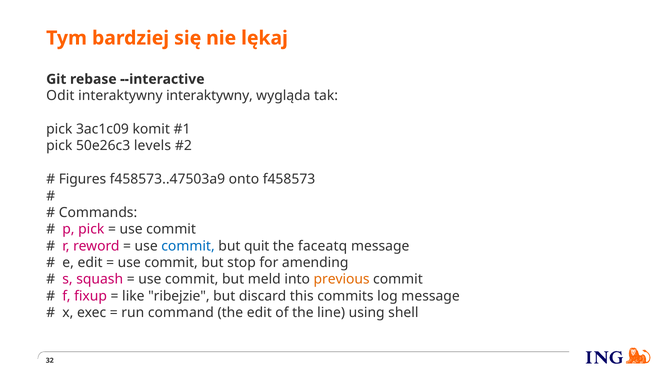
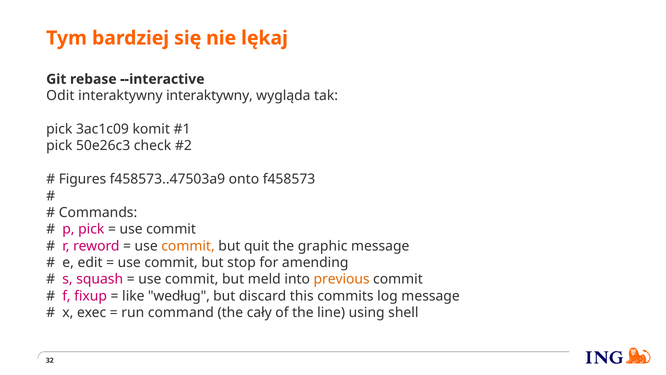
levels: levels -> check (153, 146)
commit colour: blue -> orange (188, 246)
faceatq: faceatq -> graphic (323, 246)
ribejzie: ribejzie -> według (179, 296)
the edit: edit -> cały (259, 312)
